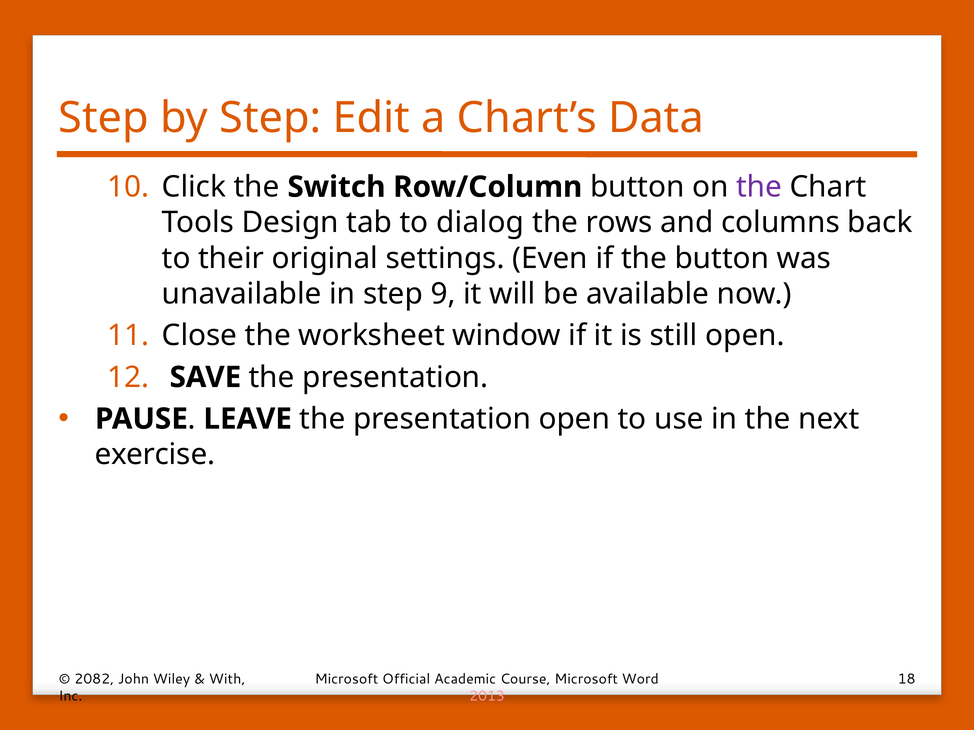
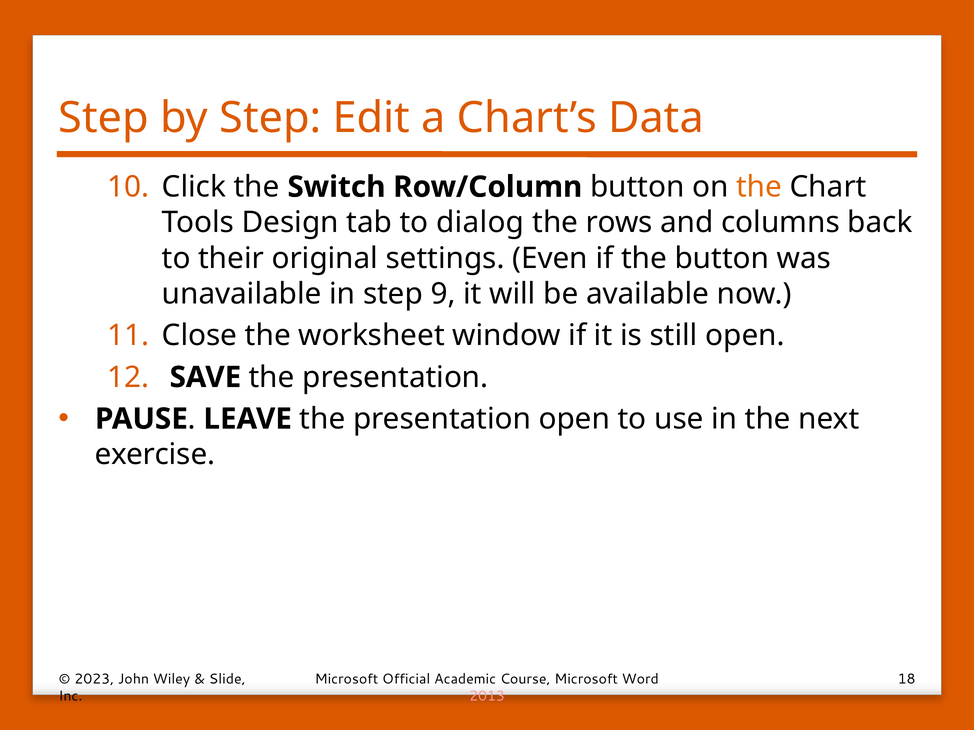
the colour: purple -> orange (759, 187)
2082: 2082 -> 2023 (94, 680)
With: With -> Slide (227, 680)
